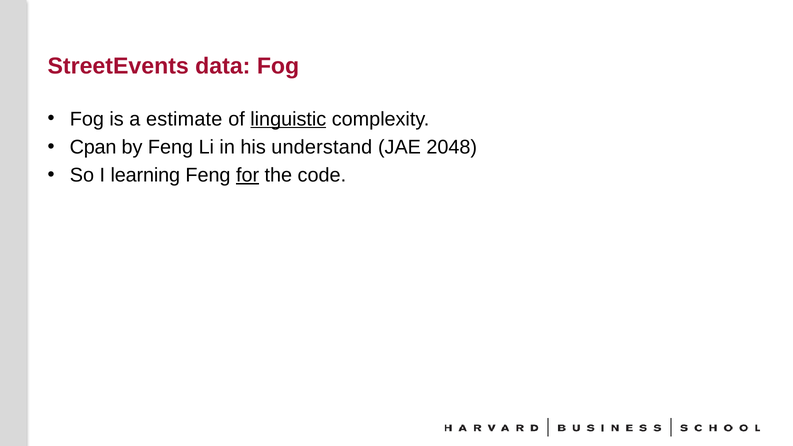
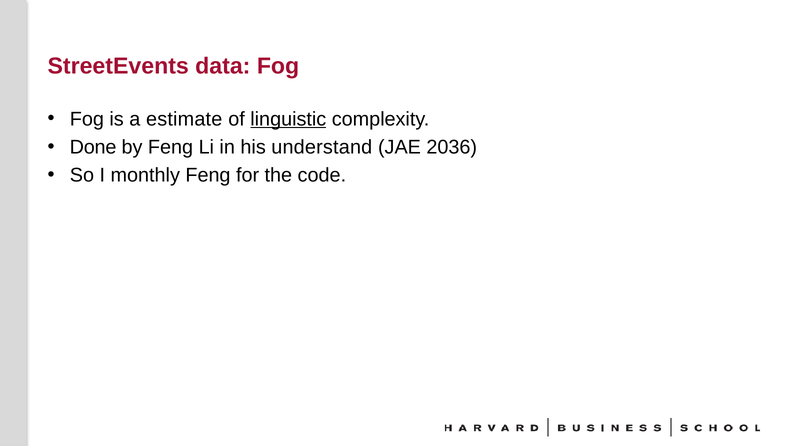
Cpan: Cpan -> Done (93, 147)
2048: 2048 -> 2036 (452, 147)
learning: learning -> monthly (145, 175)
for underline: present -> none (248, 175)
